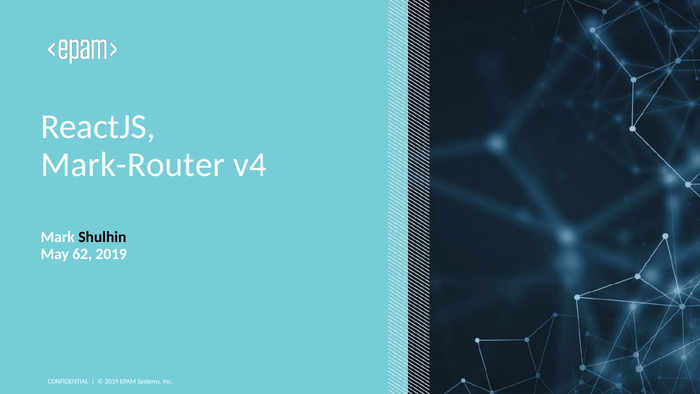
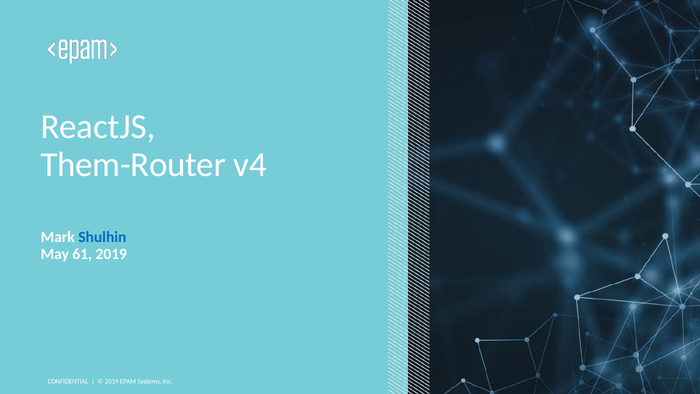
Mark-Router: Mark-Router -> Them-Router (133, 165)
Shulhin colour: black -> blue (102, 237)
62: 62 -> 61 (82, 254)
